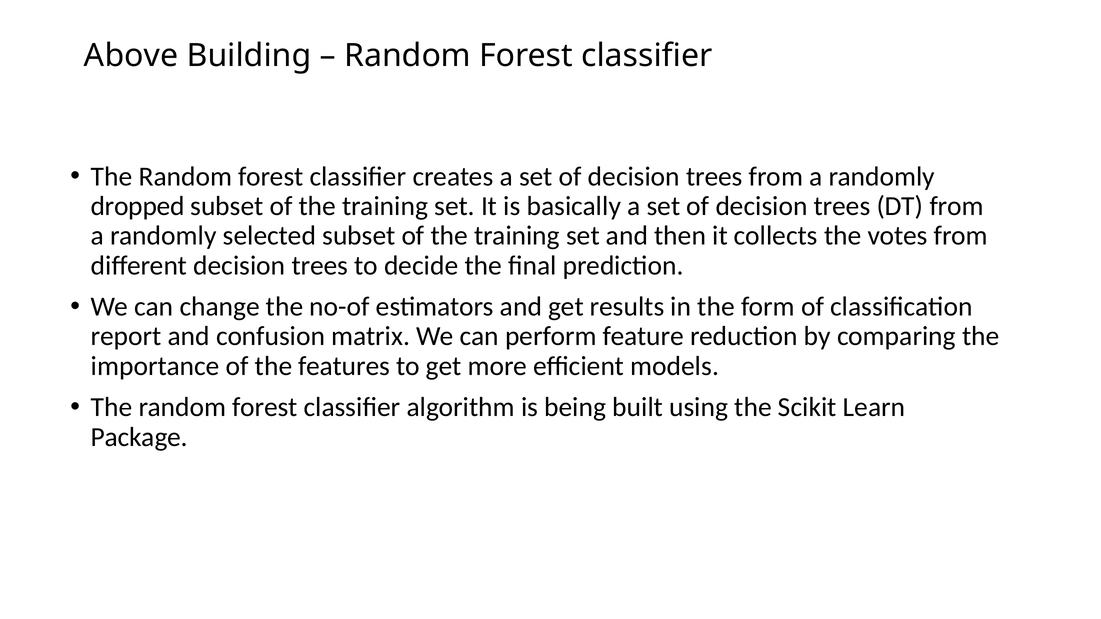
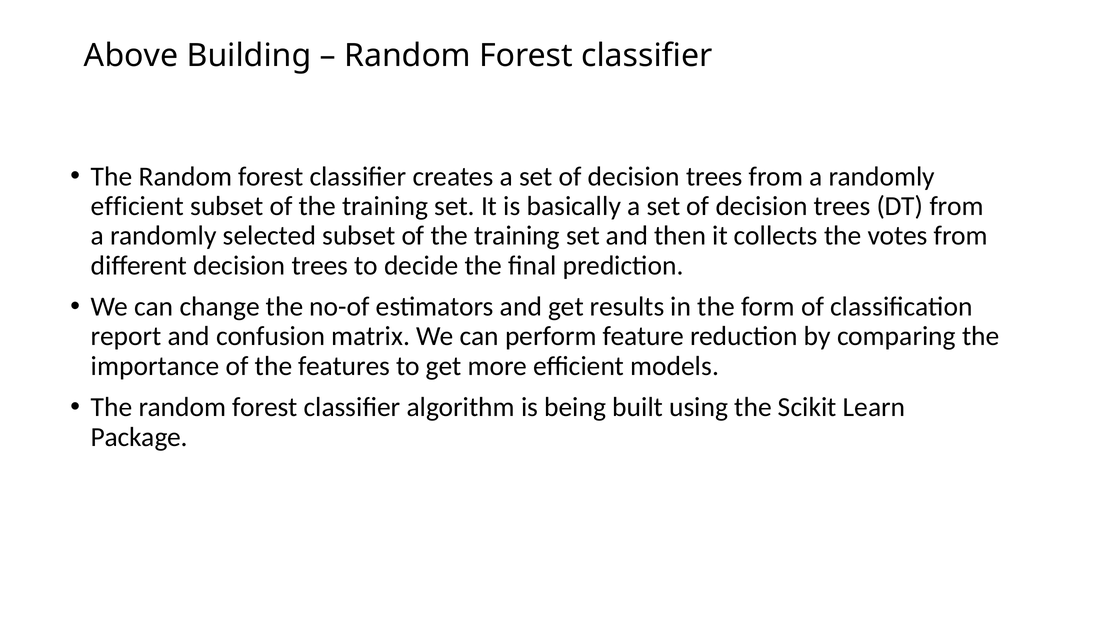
dropped: dropped -> efficient (137, 206)
